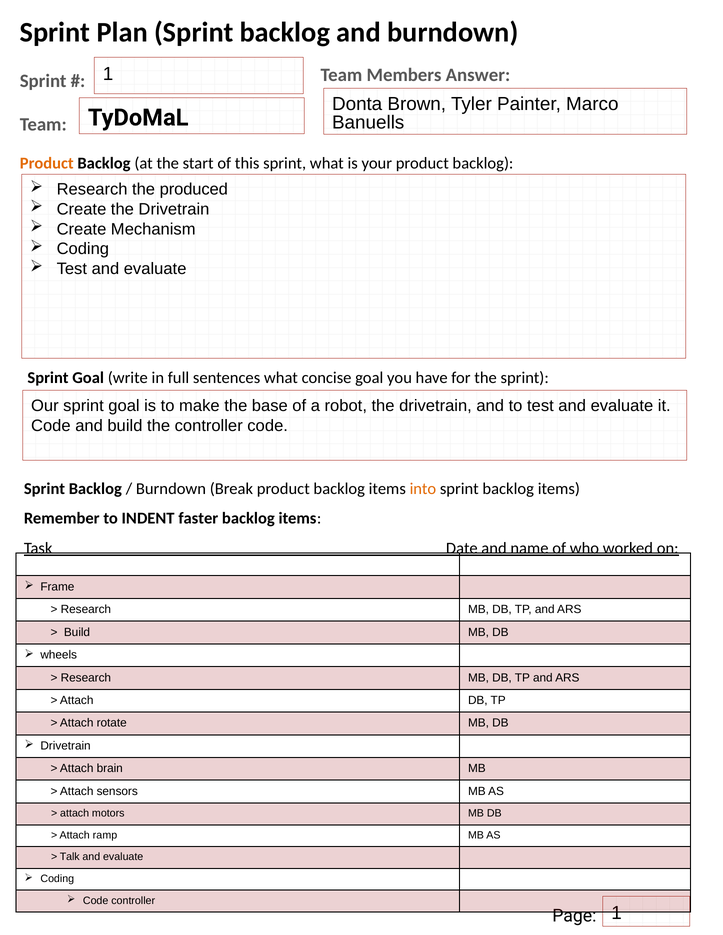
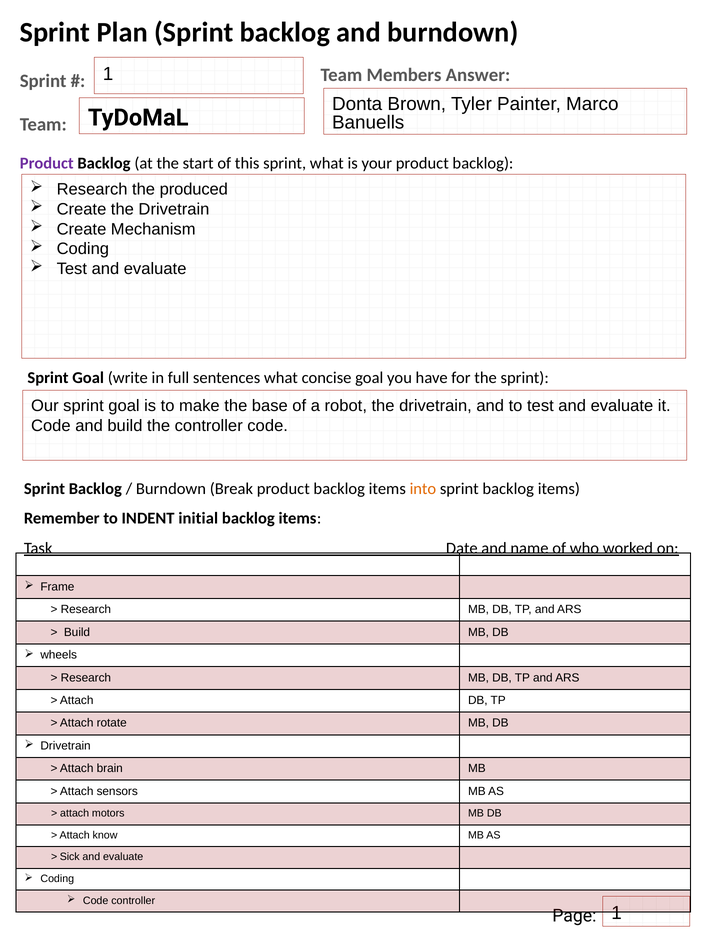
Product colour: orange -> purple (47, 163)
faster: faster -> initial (198, 519)
ramp: ramp -> know (105, 836)
Talk: Talk -> Sick (70, 858)
